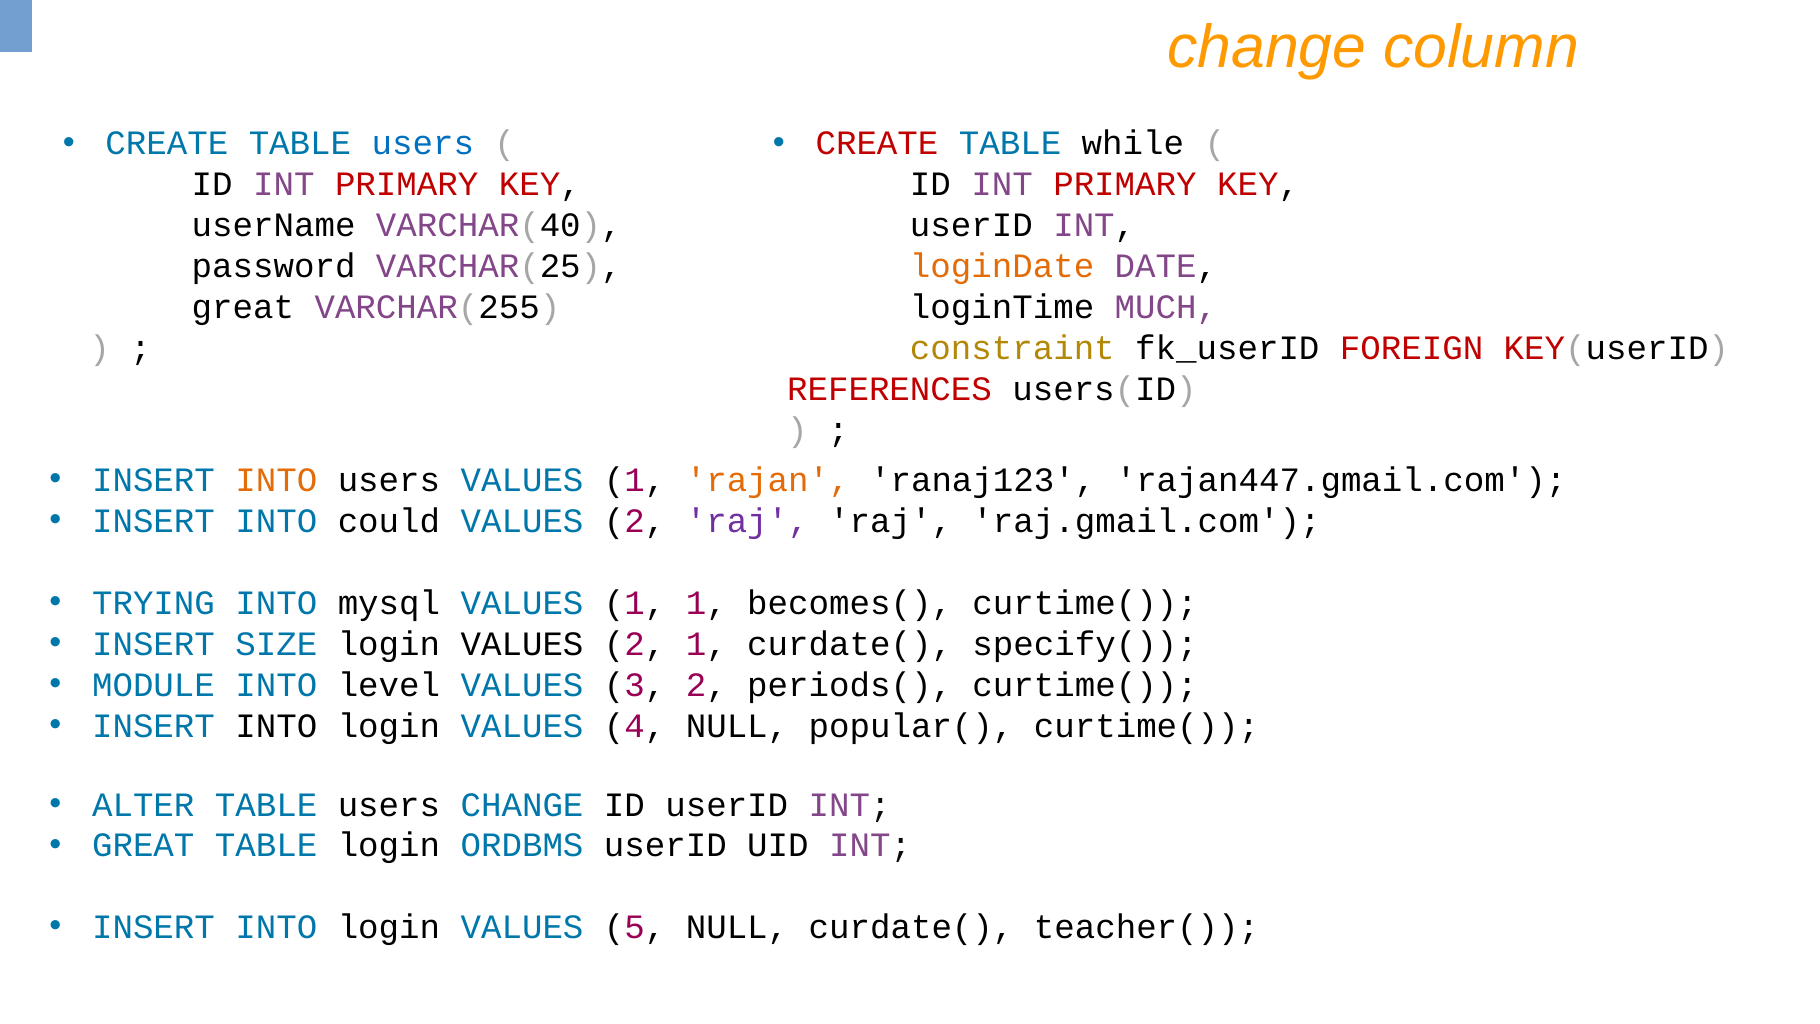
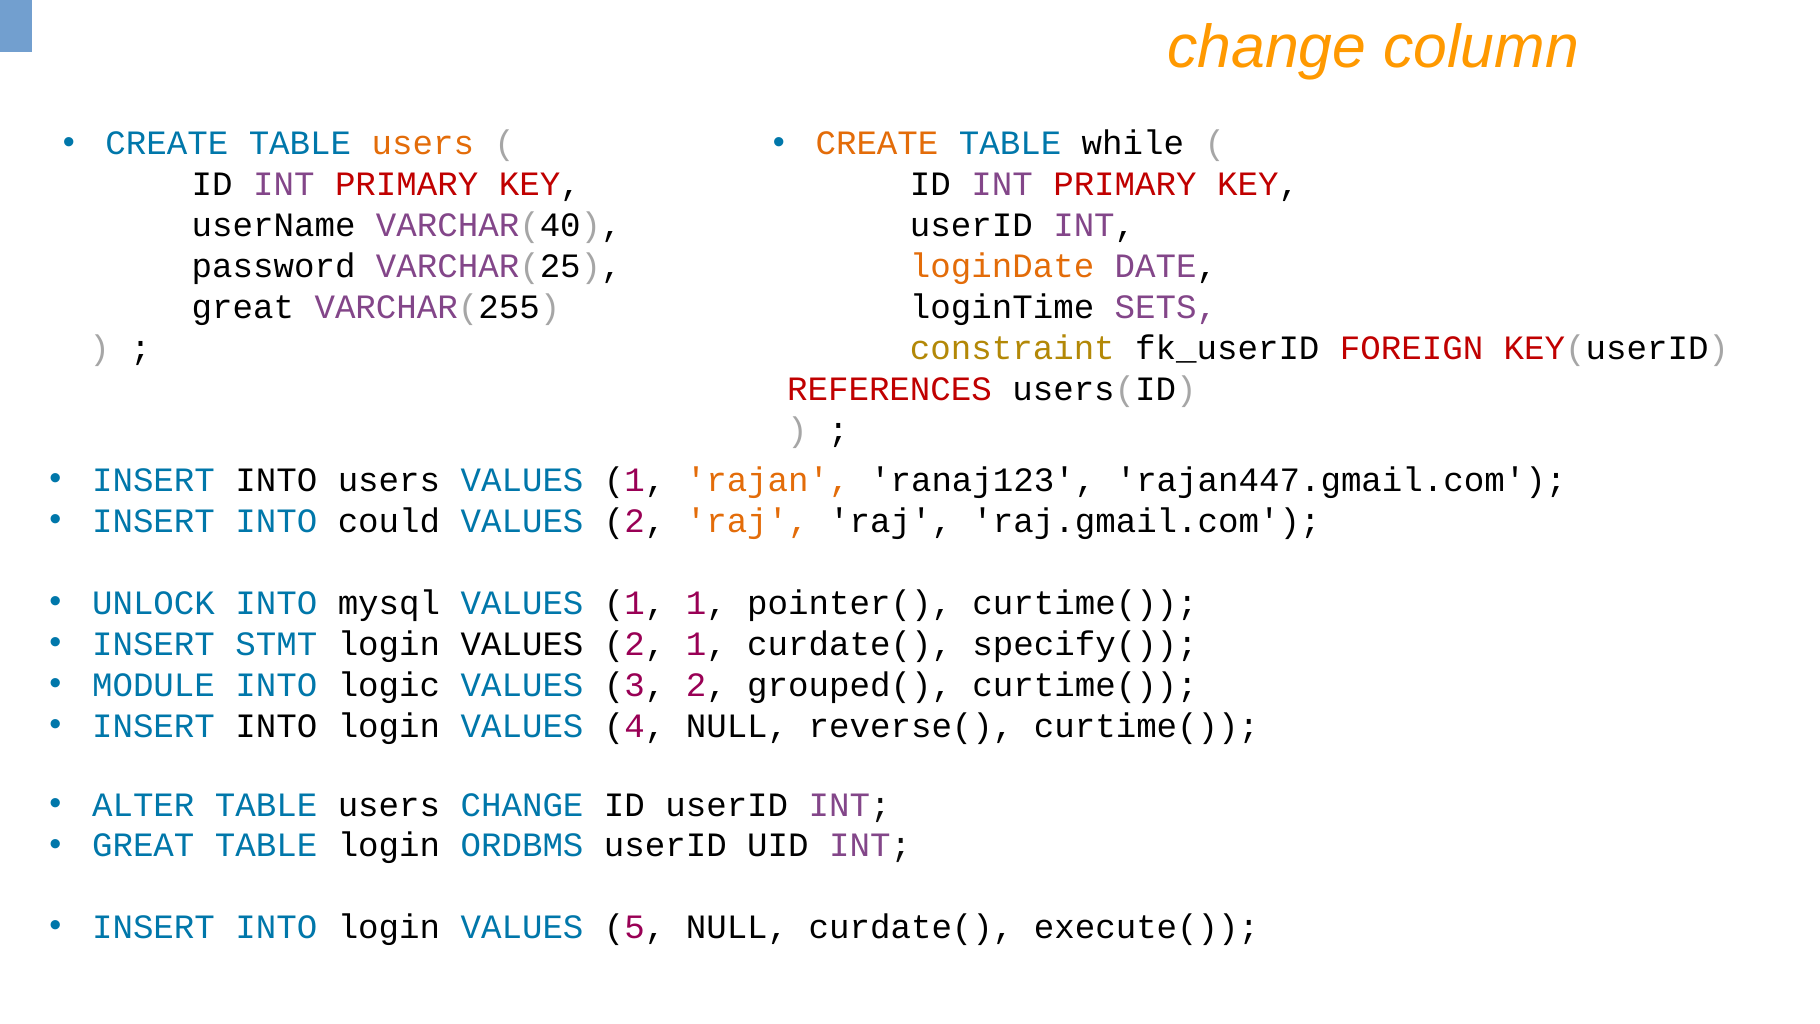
users colour: blue -> orange (423, 144)
CREATE colour: red -> orange (877, 144)
MUCH: MUCH -> SETS (1166, 307)
INTO colour: orange -> black (276, 480)
raj colour: purple -> orange (747, 521)
TRYING: TRYING -> UNLOCK (153, 603)
becomes(: becomes( -> pointer( (850, 603)
SIZE: SIZE -> STMT (276, 644)
level: level -> logic (389, 685)
periods(: periods( -> grouped( (850, 685)
popular(: popular( -> reverse( (911, 726)
teacher(: teacher( -> execute( (1147, 927)
